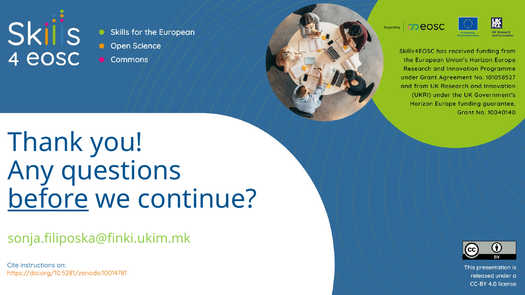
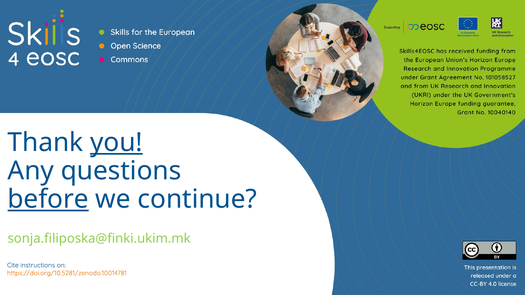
you underline: none -> present (116, 143)
